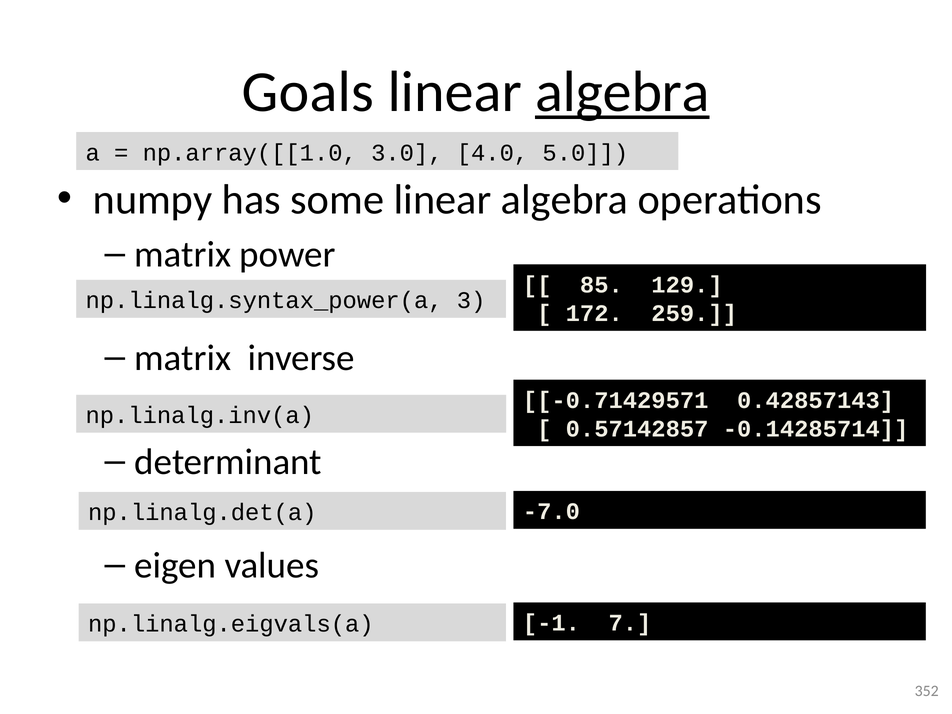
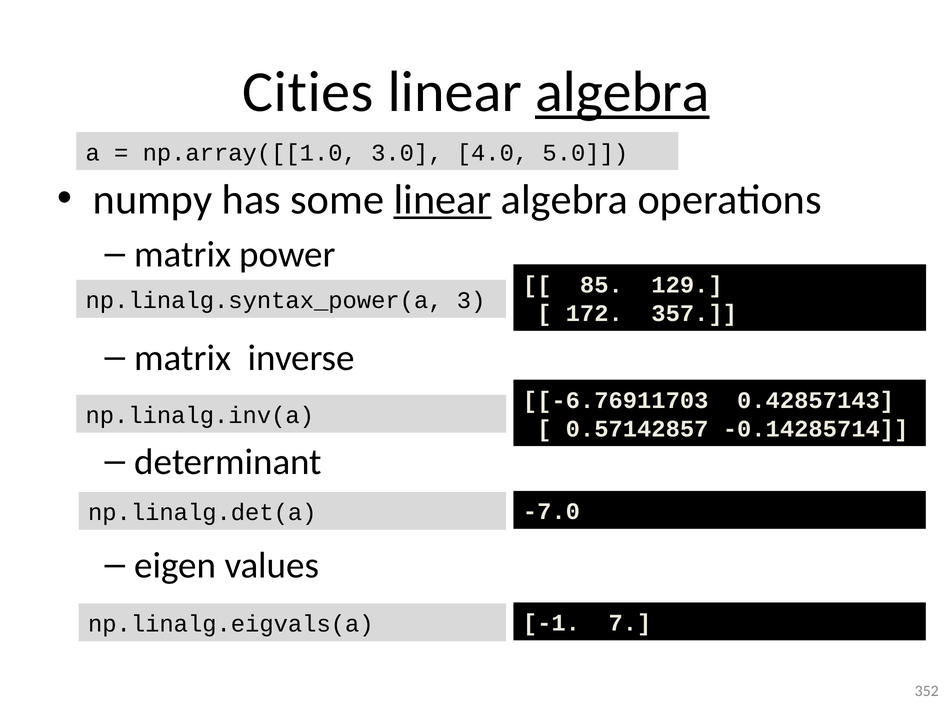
Goals: Goals -> Cities (308, 92)
linear underline: none -> present (443, 200)
259: 259 -> 357 (694, 314)
-0.71429571: -0.71429571 -> -6.76911703 (616, 400)
